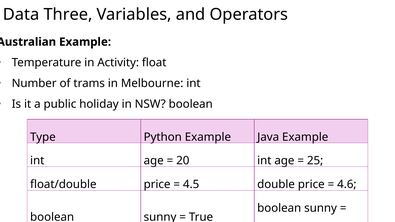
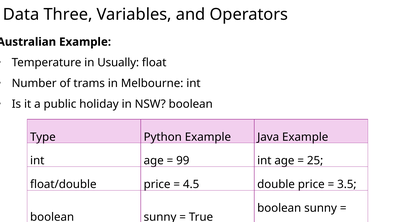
Activity: Activity -> Usually (118, 63)
20: 20 -> 99 (183, 161)
4.6: 4.6 -> 3.5 (347, 185)
